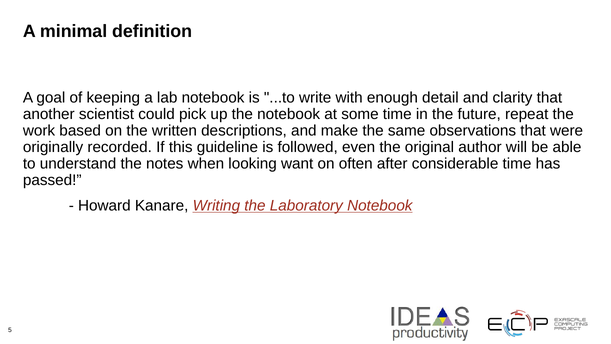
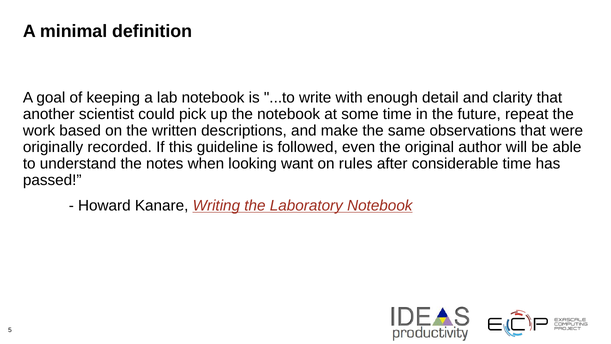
often: often -> rules (356, 164)
